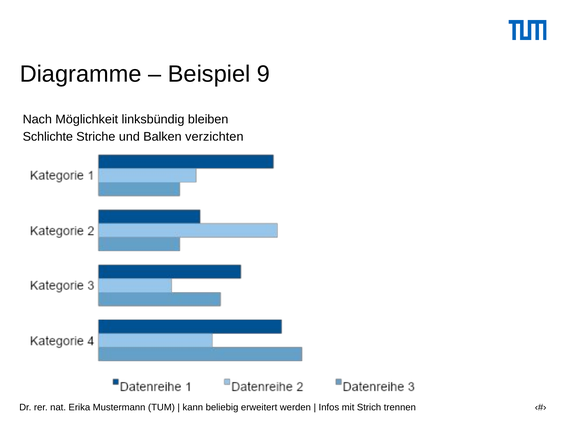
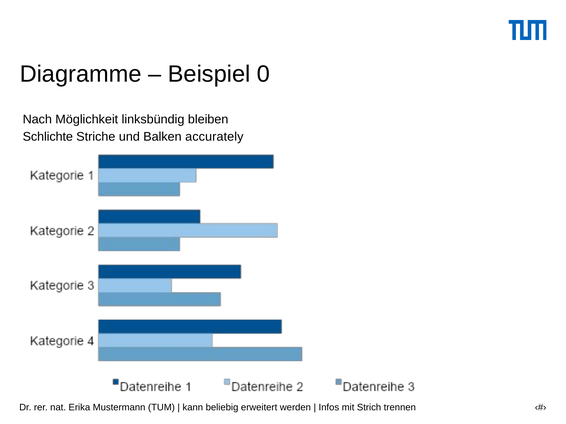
9: 9 -> 0 (263, 74)
verzichten: verzichten -> accurately (214, 137)
